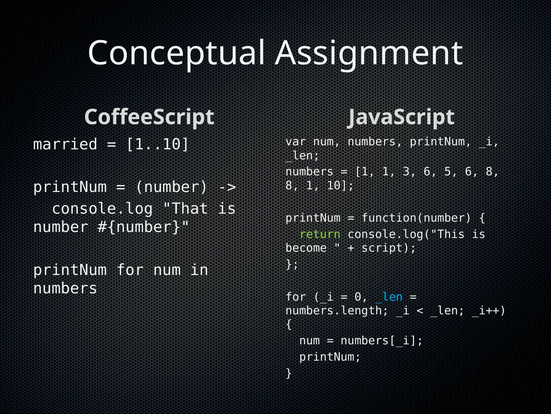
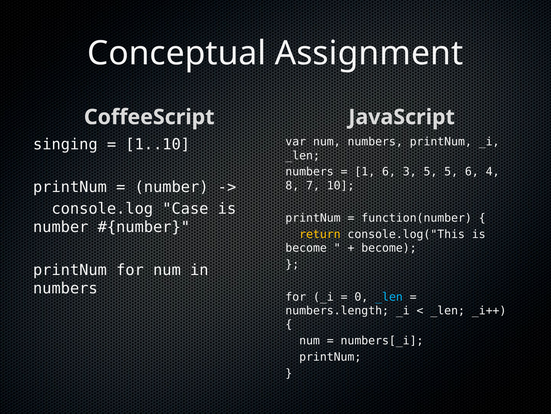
married: married -> singing (65, 144)
1 1: 1 -> 6 (389, 171)
3 6: 6 -> 5 (430, 171)
6 8: 8 -> 4 (493, 171)
8 1: 1 -> 7 (313, 185)
That: That -> Case (185, 208)
return colour: light green -> yellow (320, 234)
script: script -> become (389, 248)
